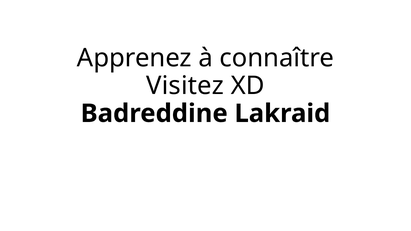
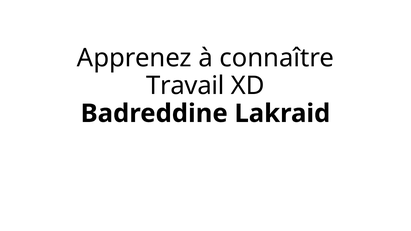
Visitez: Visitez -> Travail (185, 86)
